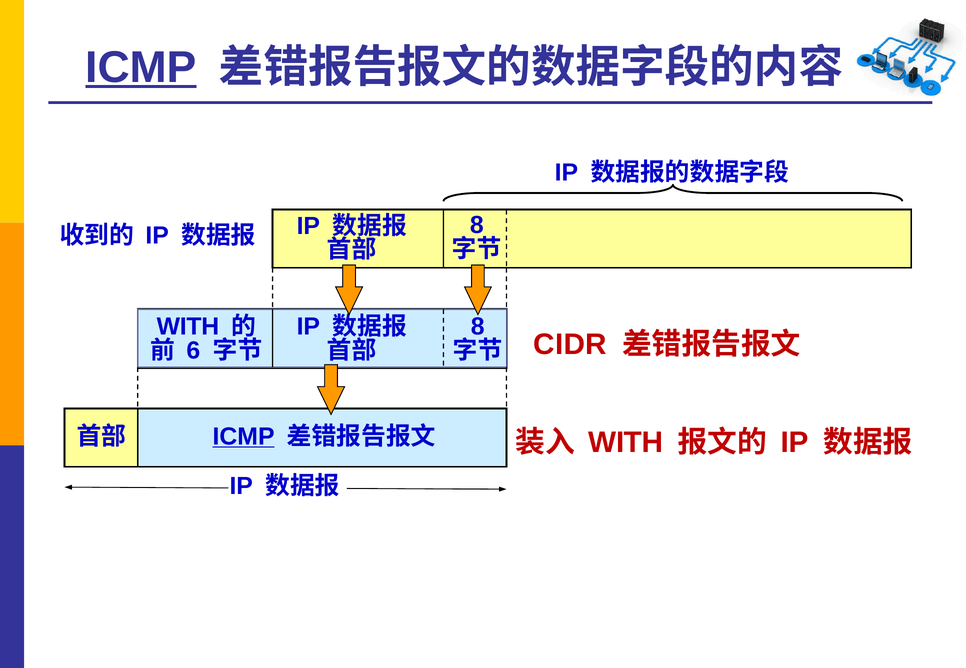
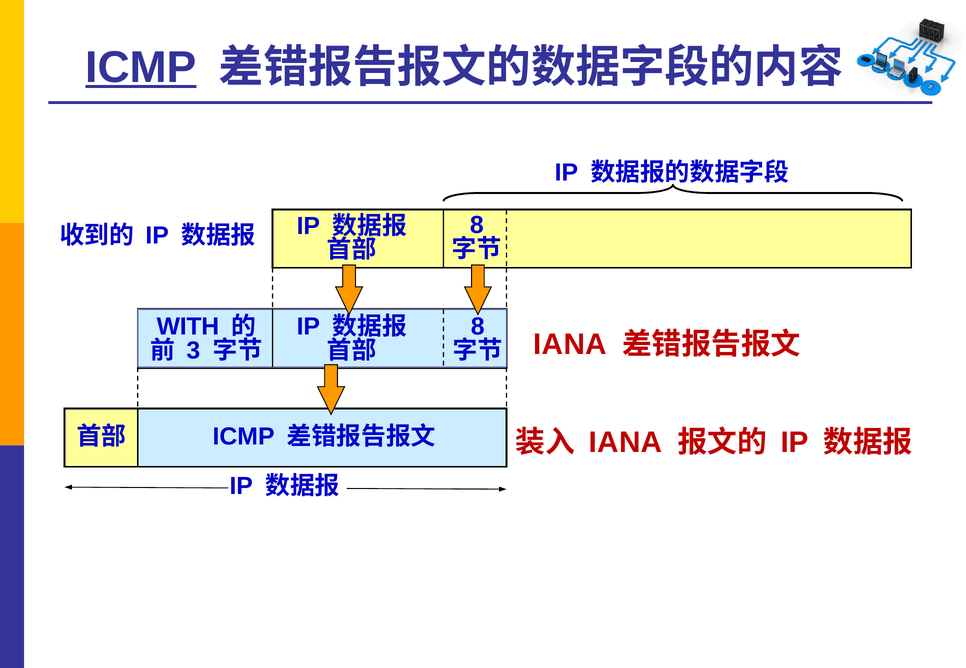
CIDR: CIDR -> IANA (570, 345)
6: 6 -> 3 (193, 351)
ICMP underline: present -> none (244, 437)
WITH: WITH -> IANA (625, 443)
